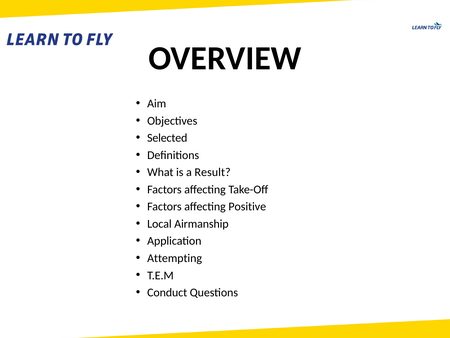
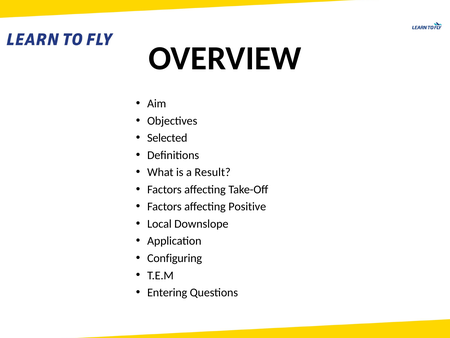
Airmanship: Airmanship -> Downslope (201, 224)
Attempting: Attempting -> Configuring (175, 258)
Conduct: Conduct -> Entering (167, 292)
